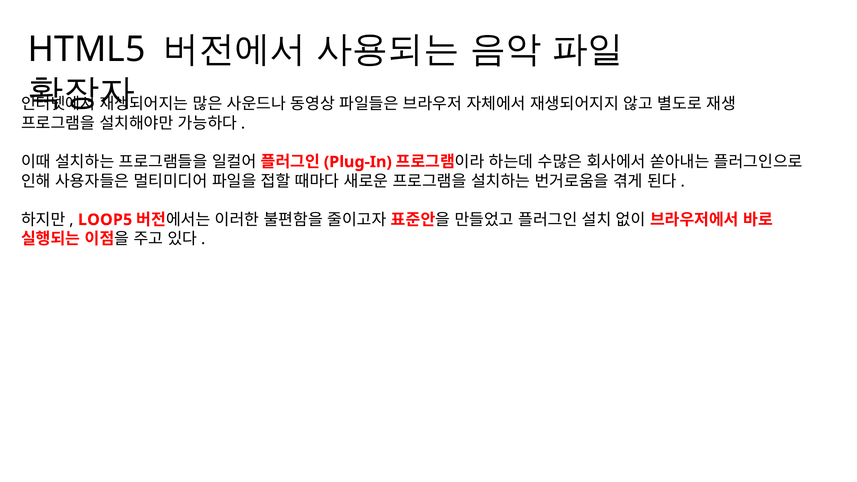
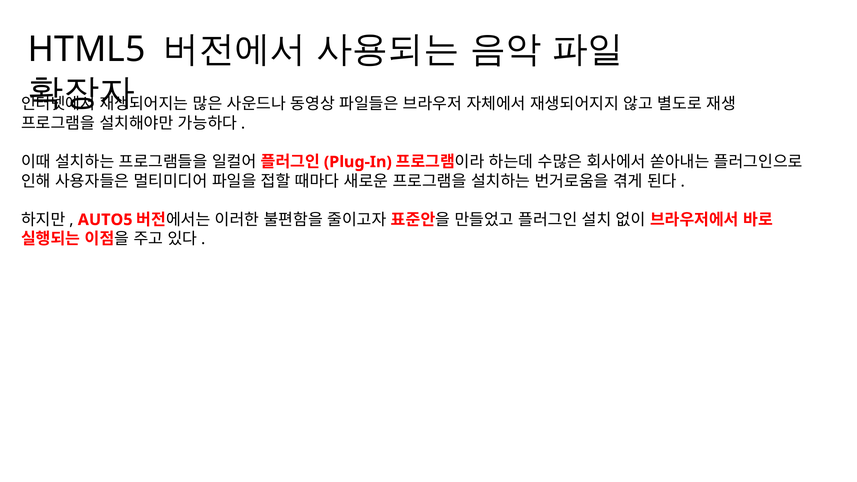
LOOP5: LOOP5 -> AUTO5 (105, 220)
